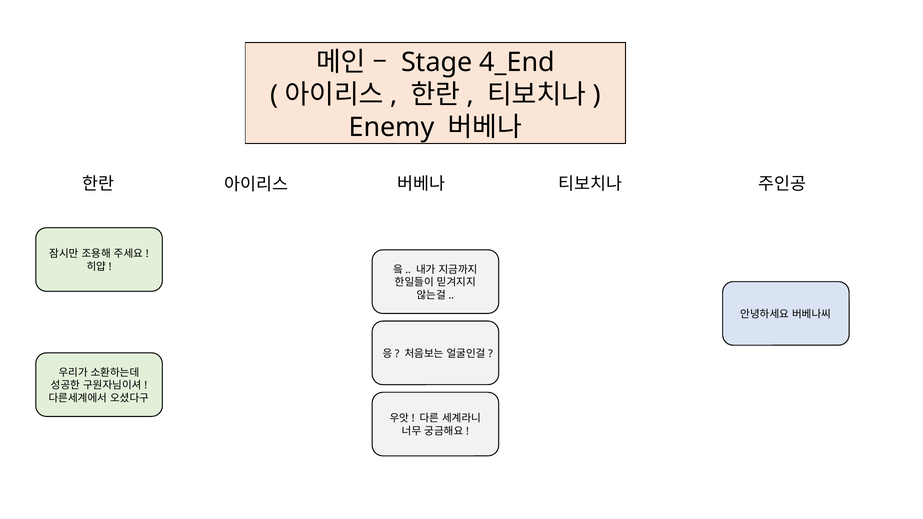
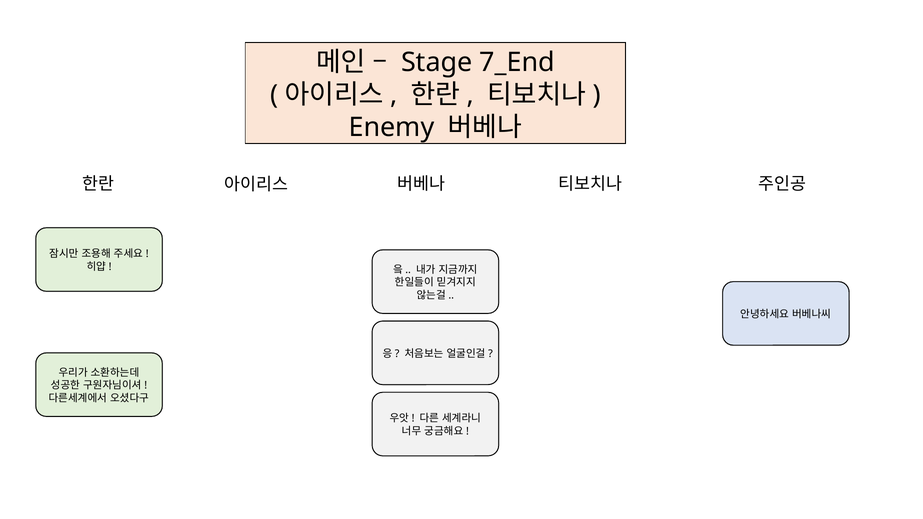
4_End: 4_End -> 7_End (517, 63)
